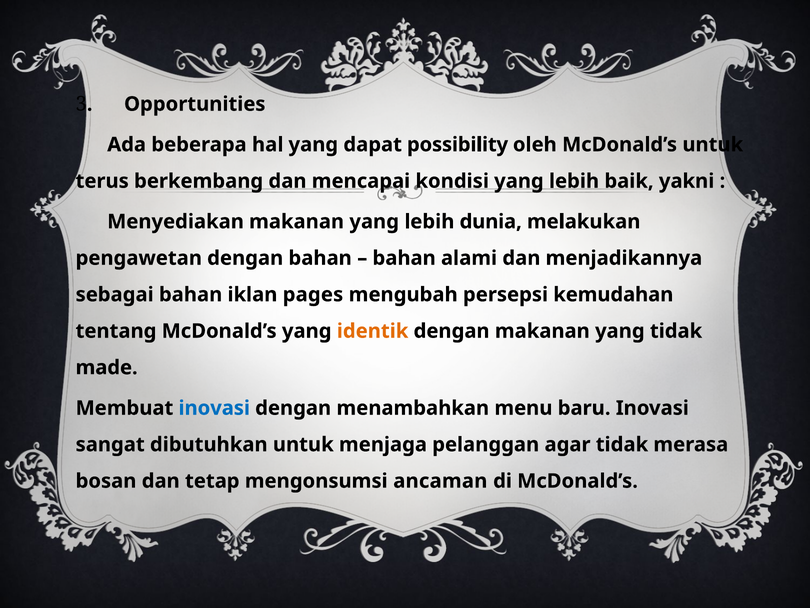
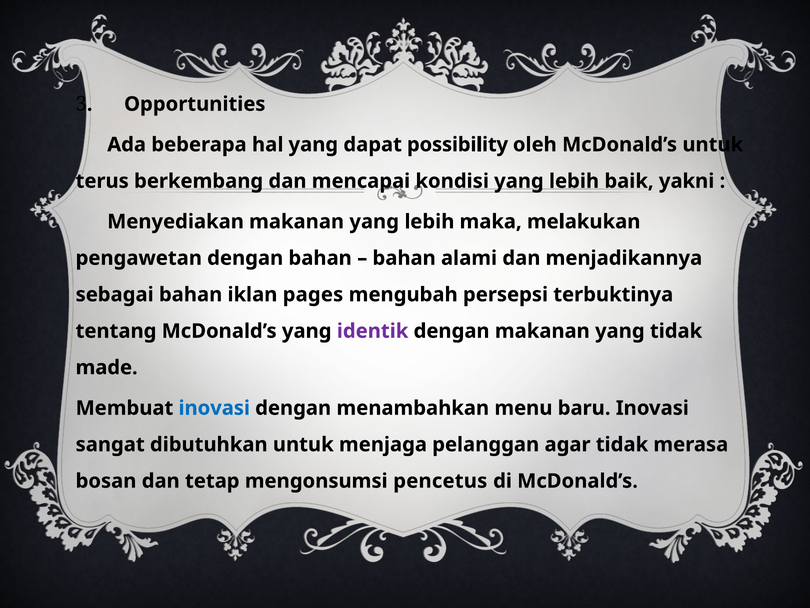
dunia: dunia -> maka (491, 221)
kemudahan: kemudahan -> terbuktinya (613, 294)
identik colour: orange -> purple (373, 331)
ancaman: ancaman -> pencetus (440, 481)
